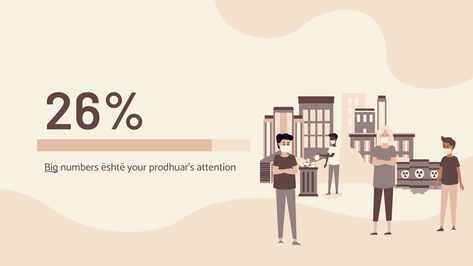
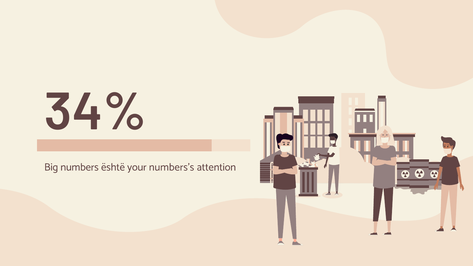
26%: 26% -> 34% (96, 112)
Big underline: present -> none (51, 167)
prodhuar’s: prodhuar’s -> numbers’s (172, 167)
